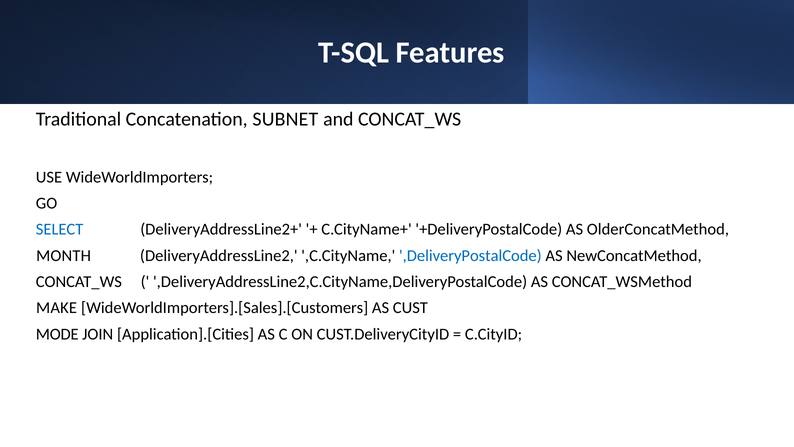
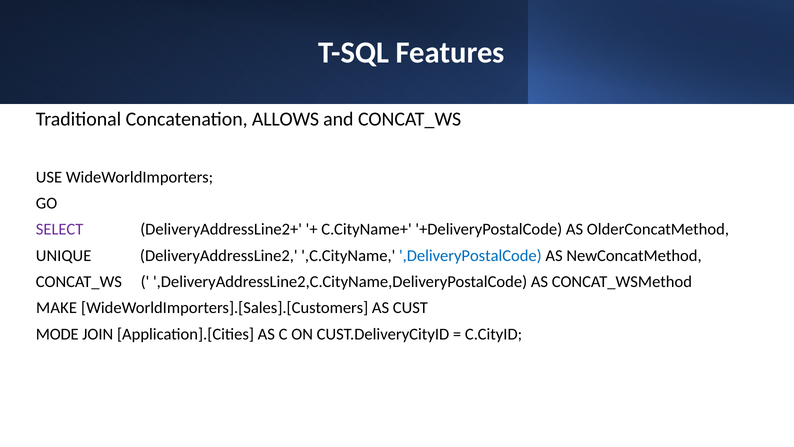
SUBNET: SUBNET -> ALLOWS (286, 119)
SELECT colour: blue -> purple (60, 229)
MONTH: MONTH -> UNIQUE (64, 255)
